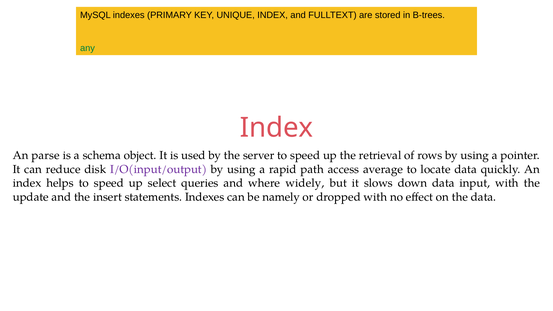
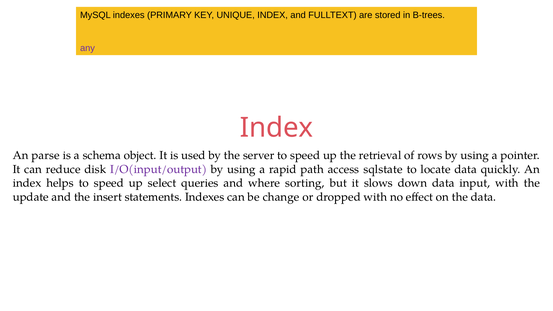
any colour: green -> purple (88, 48)
average: average -> sqlstate (383, 169)
widely: widely -> sorting (305, 183)
namely: namely -> change (281, 197)
